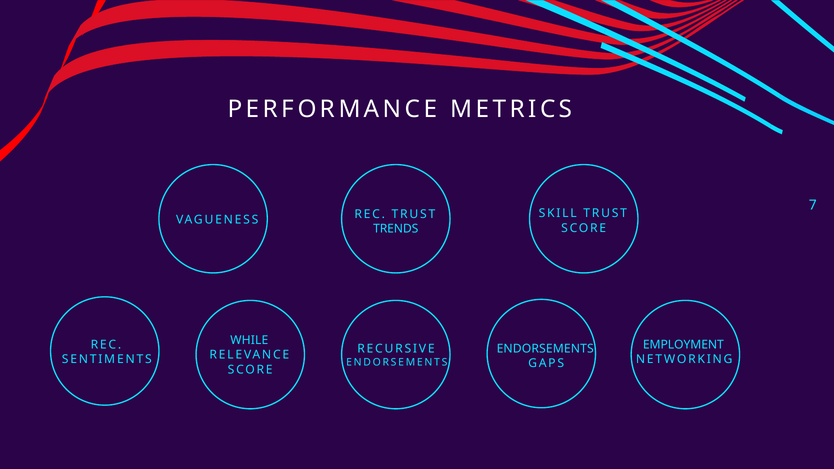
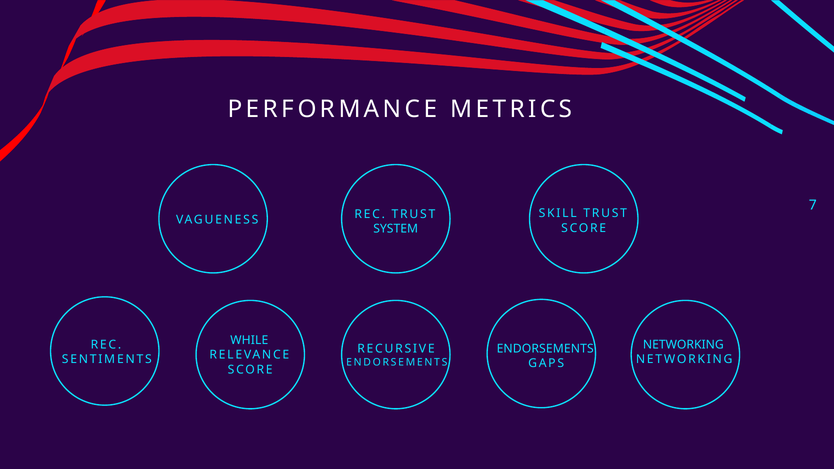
TRENDS: TRENDS -> SYSTEM (396, 229)
EMPLOYMENT: EMPLOYMENT -> NETWORKING (683, 345)
